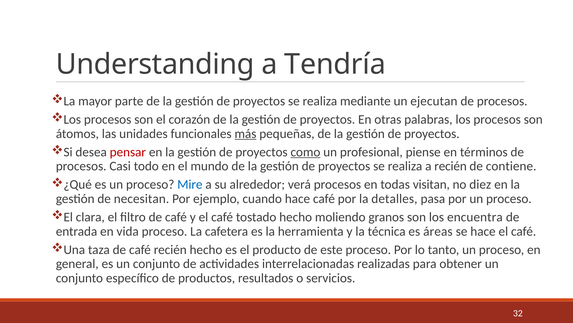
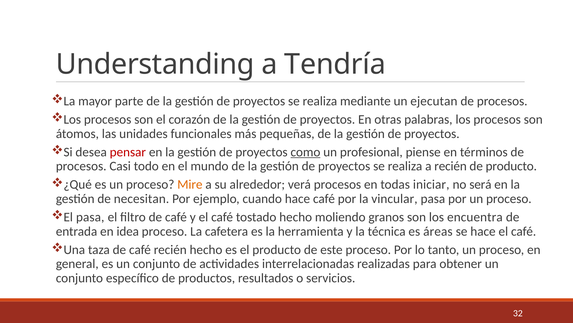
más underline: present -> none (245, 133)
de contiene: contiene -> producto (511, 166)
Mire colour: blue -> orange (190, 184)
visitan: visitan -> iniciar (431, 184)
diez: diez -> será (480, 184)
detalles: detalles -> vincular (394, 198)
El clara: clara -> pasa (90, 217)
vida: vida -> idea (128, 231)
